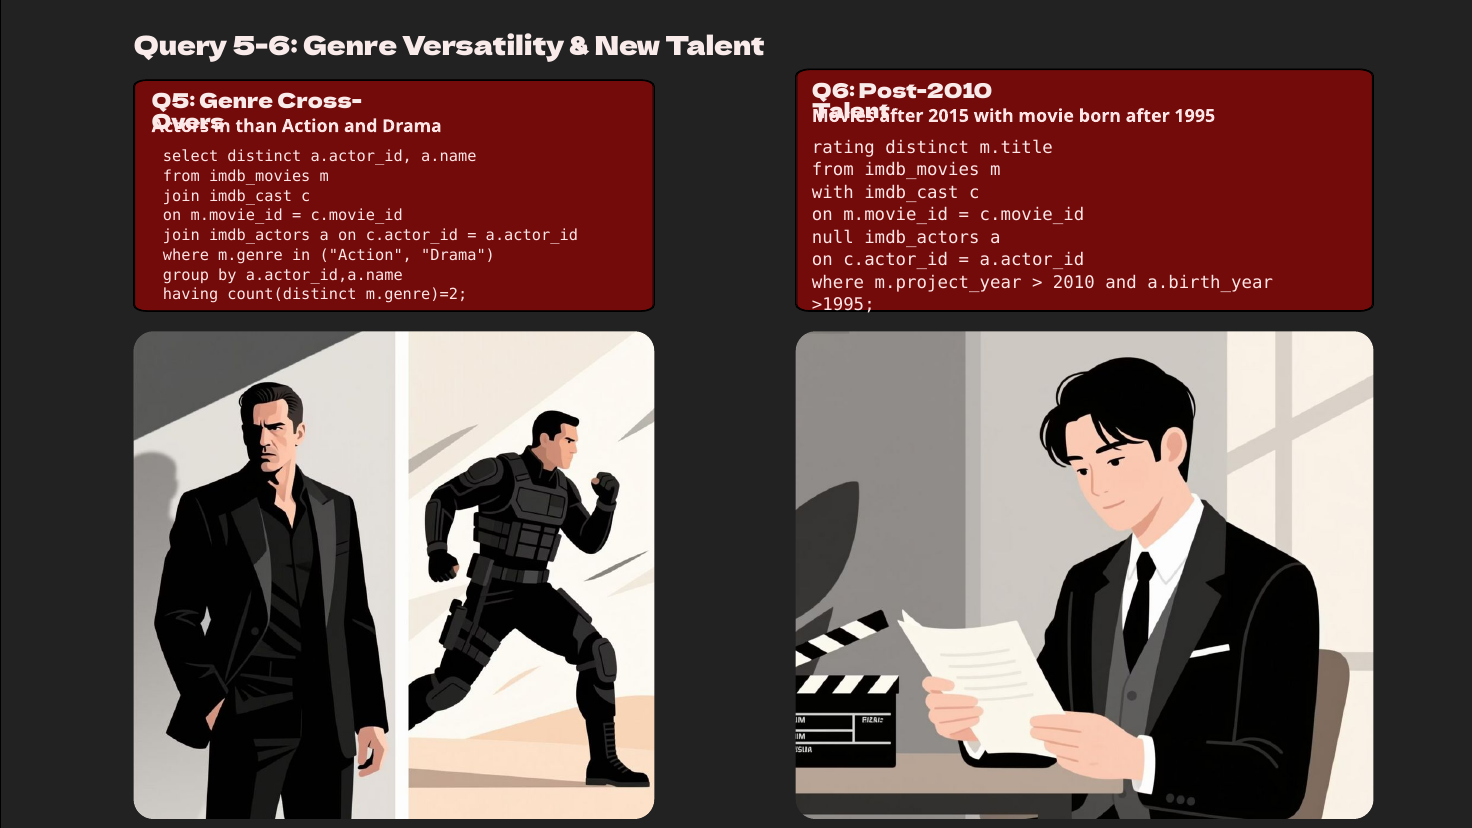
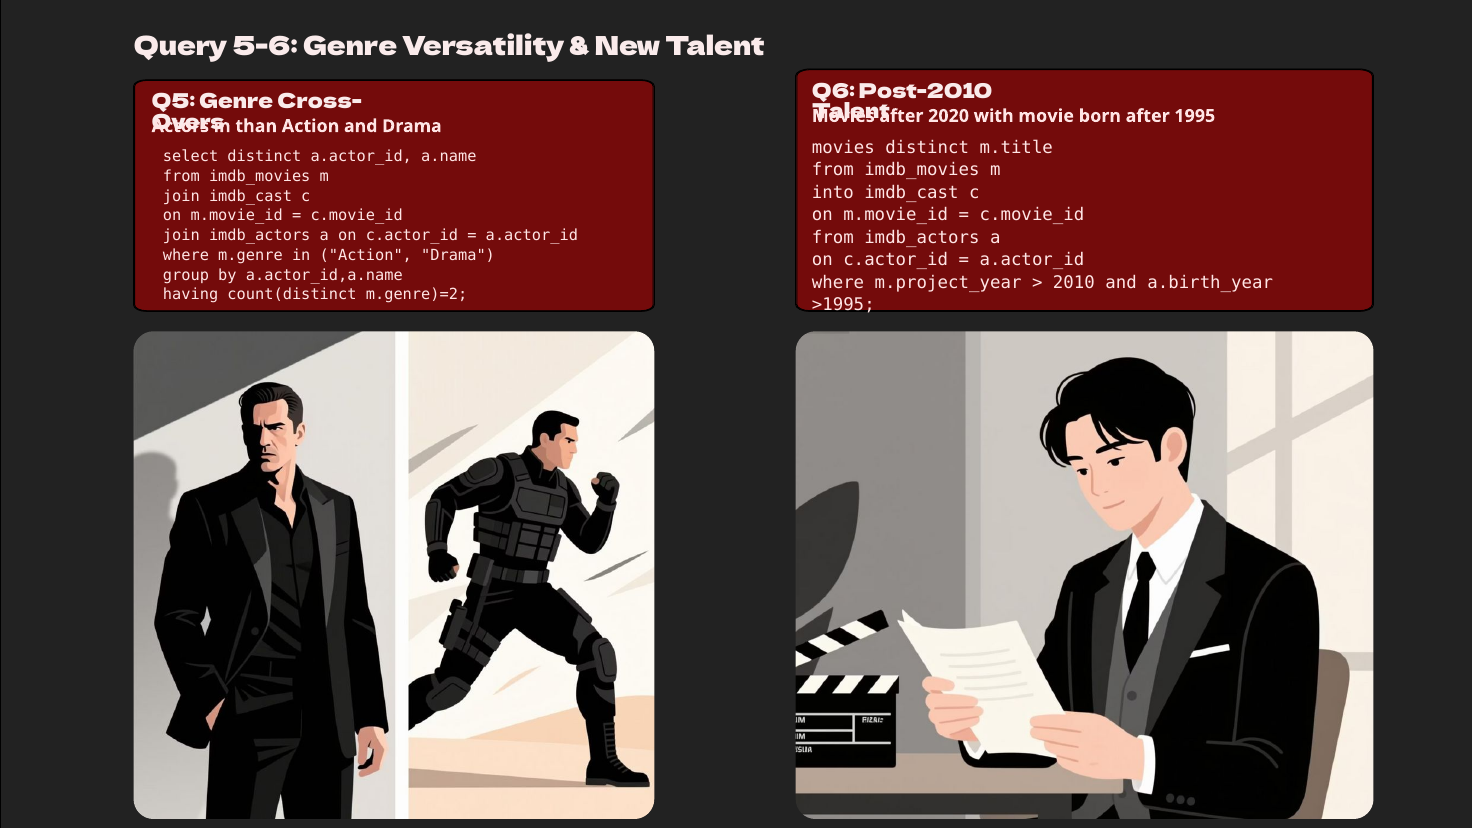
2015: 2015 -> 2020 (949, 116)
rating: rating -> movies (843, 148)
with: with -> into (833, 193)
null: null -> from (833, 237)
